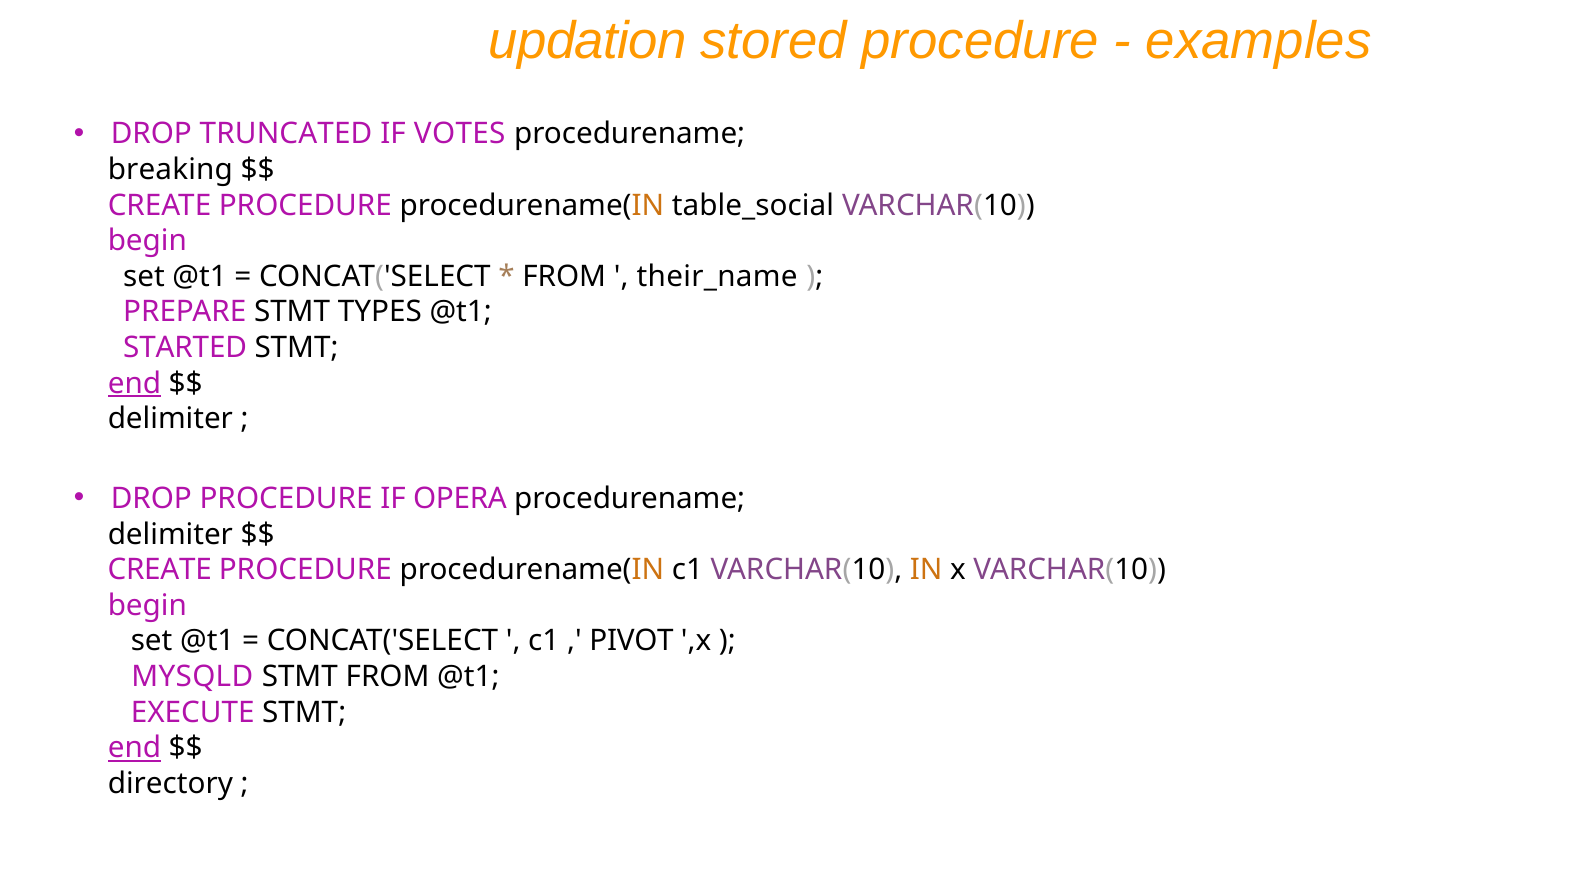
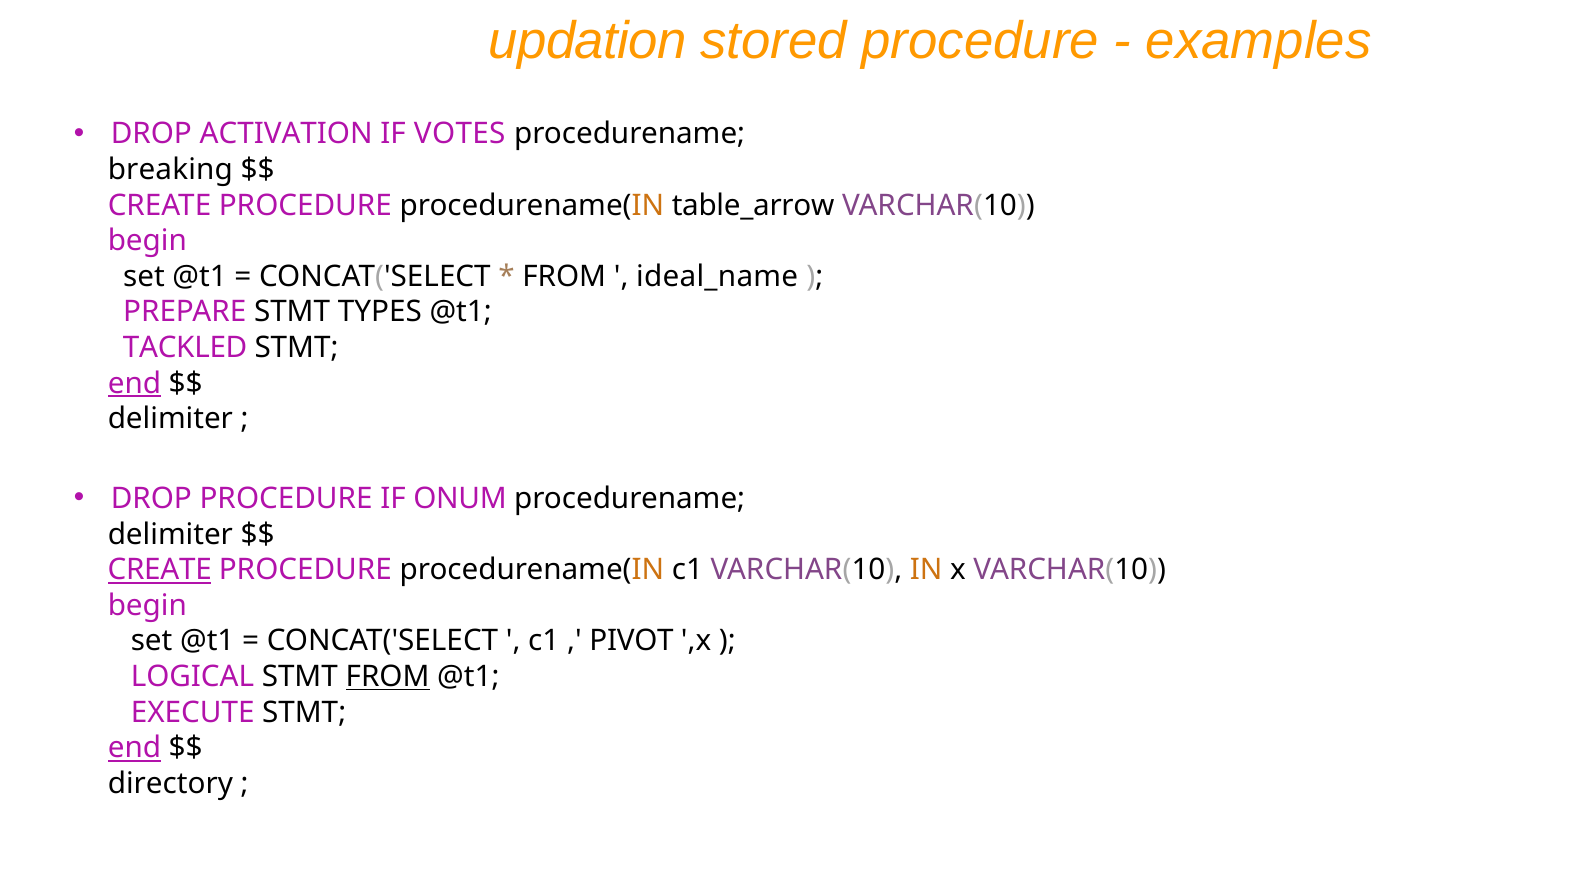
TRUNCATED: TRUNCATED -> ACTIVATION (286, 134)
table_social: table_social -> table_arrow (753, 205)
their_name: their_name -> ideal_name (717, 276)
STARTED: STARTED -> TACKLED (185, 348)
OPERA: OPERA -> ONUM (460, 499)
CREATE underline: none -> present (160, 570)
MYSQLD: MYSQLD -> LOGICAL (192, 677)
FROM underline: none -> present (388, 677)
